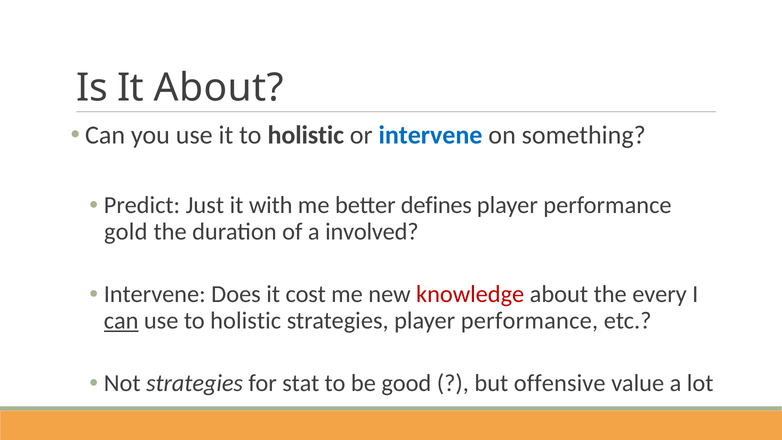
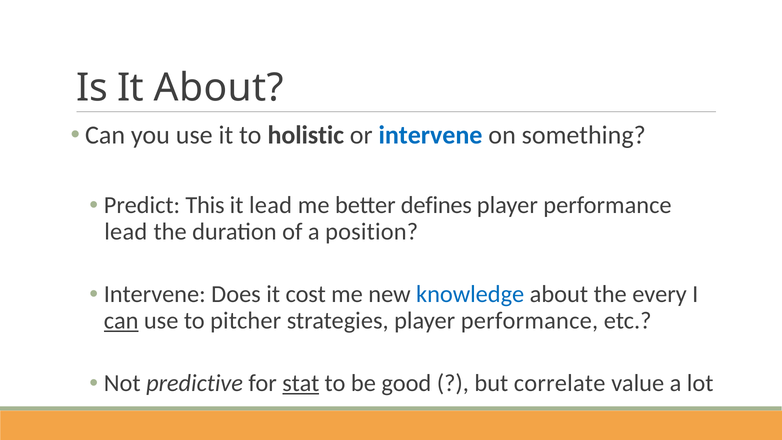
Just: Just -> This (205, 205)
it with: with -> lead (271, 205)
gold: gold -> lead (126, 232)
involved: involved -> position (372, 232)
knowledge colour: red -> blue (470, 294)
use to holistic: holistic -> pitcher (246, 321)
Not strategies: strategies -> predictive (195, 383)
stat underline: none -> present (301, 383)
offensive: offensive -> correlate (560, 383)
